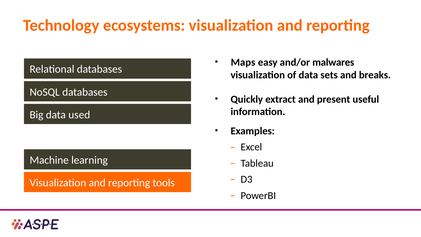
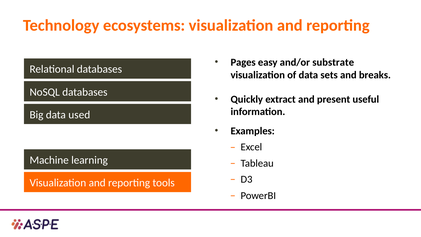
Maps: Maps -> Pages (243, 62)
malwares: malwares -> substrate (333, 62)
